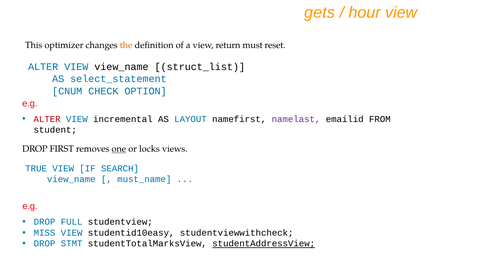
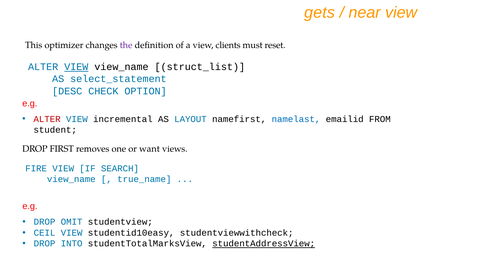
hour: hour -> near (365, 13)
the colour: orange -> purple (126, 45)
return: return -> clients (228, 45)
VIEW underline: none -> present (76, 67)
CNUM: CNUM -> DESC (67, 91)
namelast colour: purple -> blue (296, 119)
one underline: present -> none (119, 149)
locks: locks -> want (149, 149)
TRUE: TRUE -> FIRE (36, 168)
must_name: must_name -> true_name (144, 179)
FULL: FULL -> OMIT (72, 222)
MISS: MISS -> CEIL (45, 232)
STMT: STMT -> INTO (72, 243)
